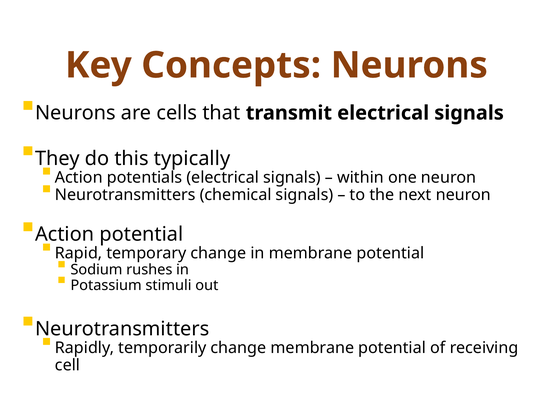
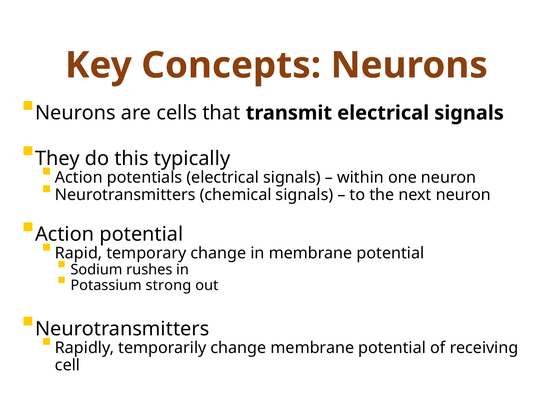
stimuli: stimuli -> strong (168, 285)
